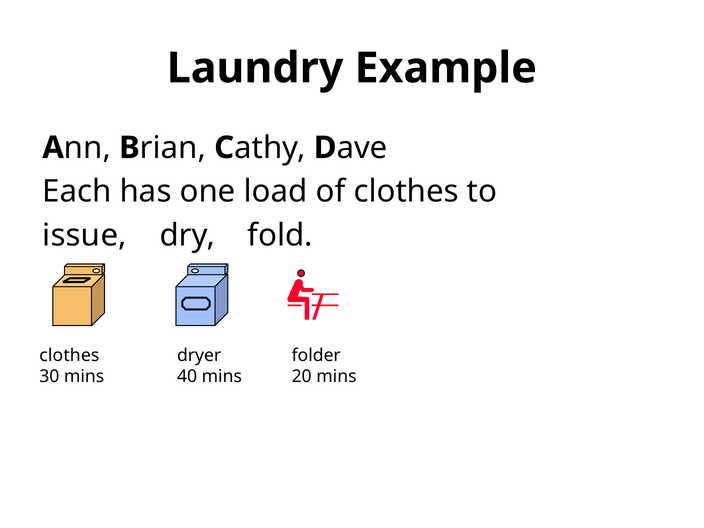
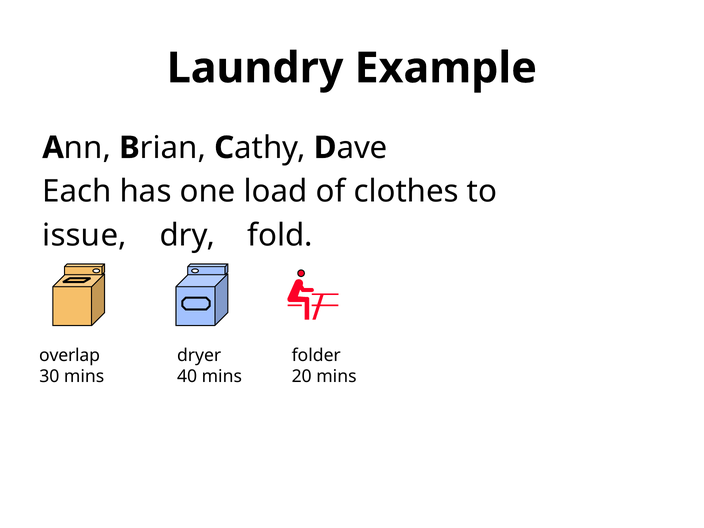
clothes: clothes -> overlap (70, 356)
